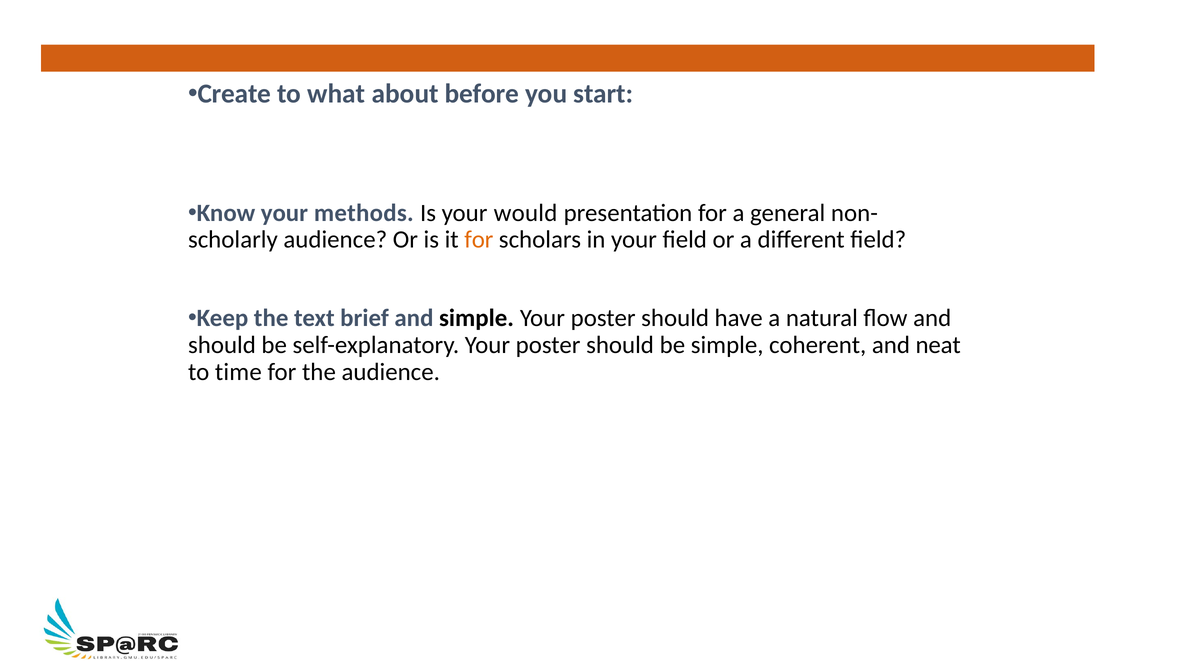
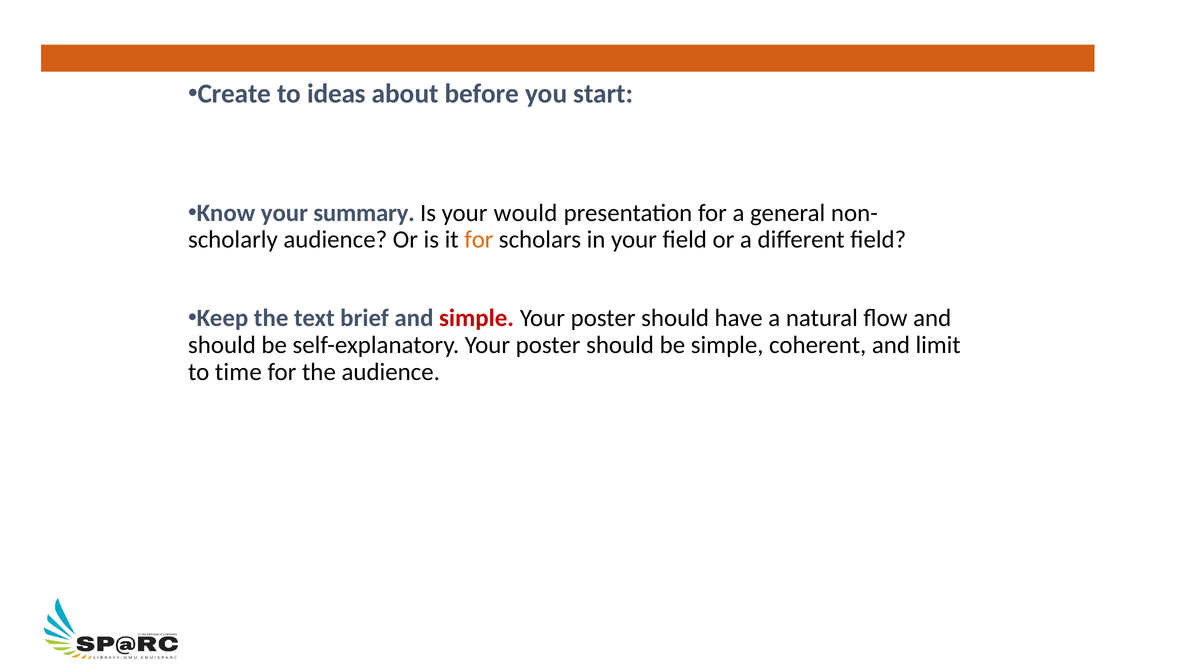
what: what -> ideas (336, 94)
methods: methods -> summary (364, 213)
simple colour: black -> red (477, 318)
neat: neat -> limit (938, 345)
